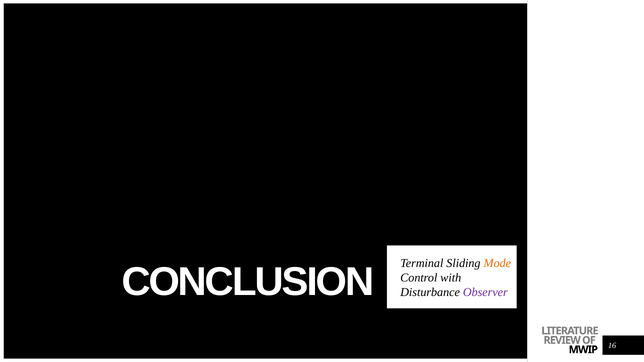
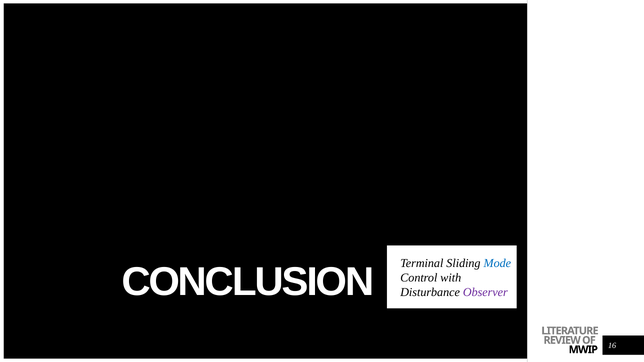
Mode colour: orange -> blue (497, 263)
